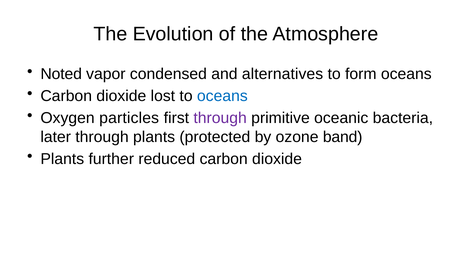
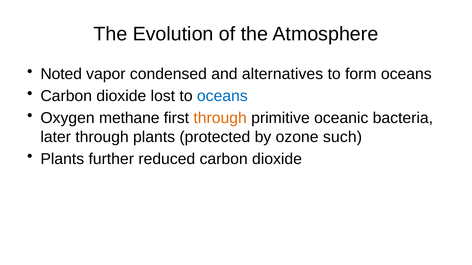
particles: particles -> methane (129, 118)
through colour: purple -> orange (220, 118)
band: band -> such (343, 137)
